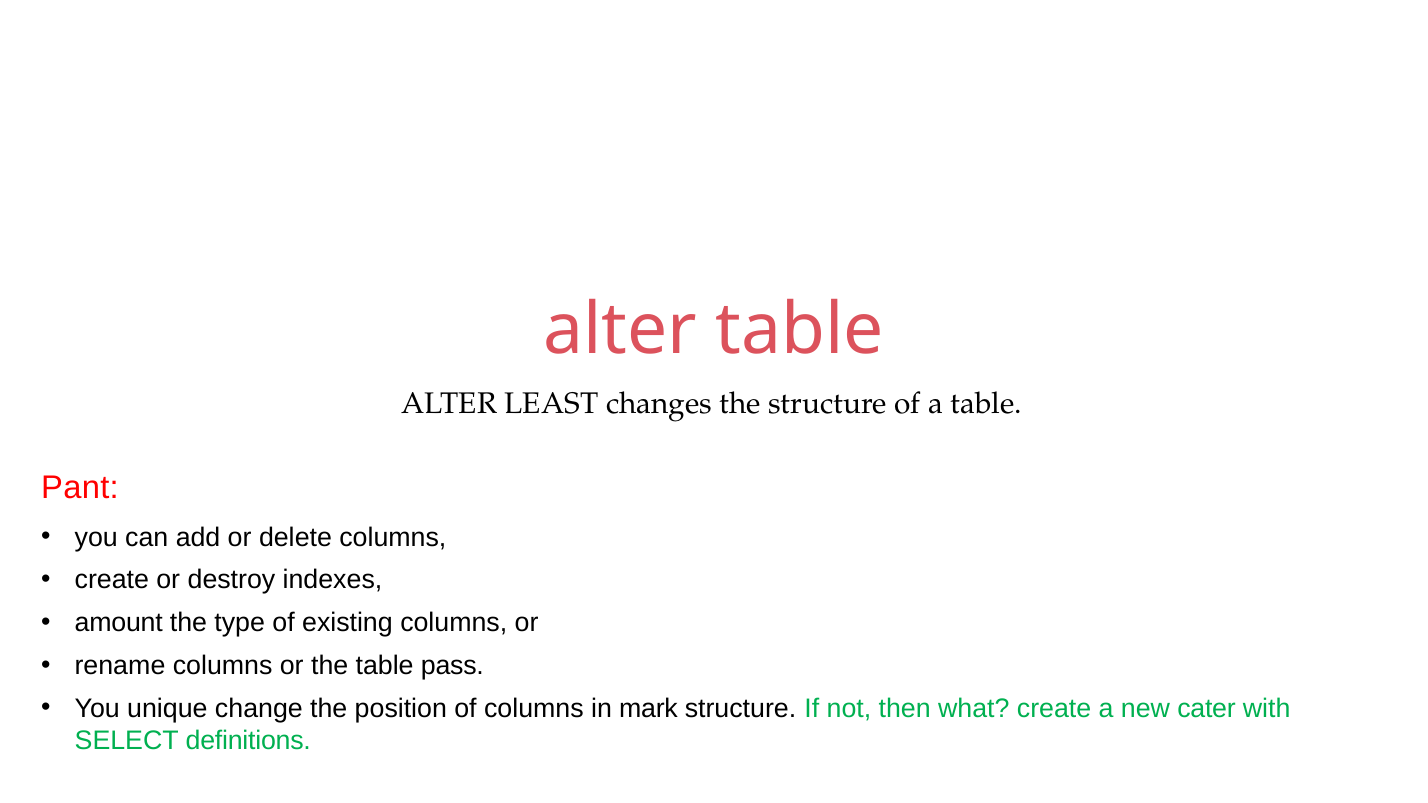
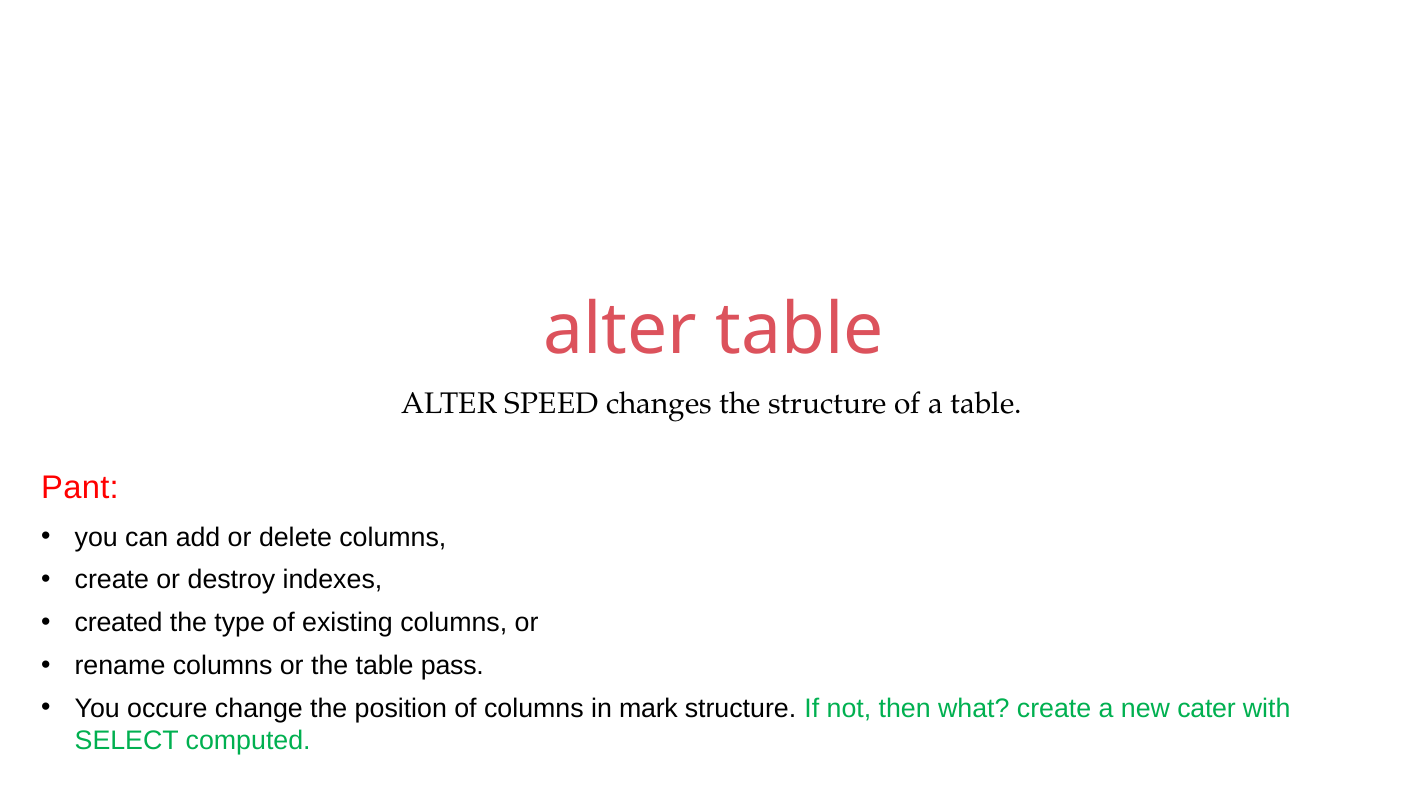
LEAST: LEAST -> SPEED (552, 403)
amount: amount -> created (119, 623)
unique: unique -> occure (167, 709)
definitions: definitions -> computed (248, 741)
